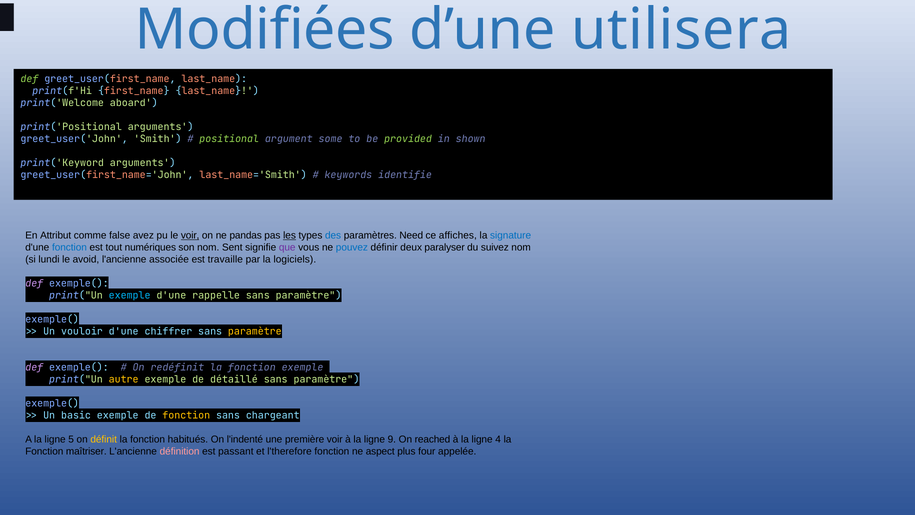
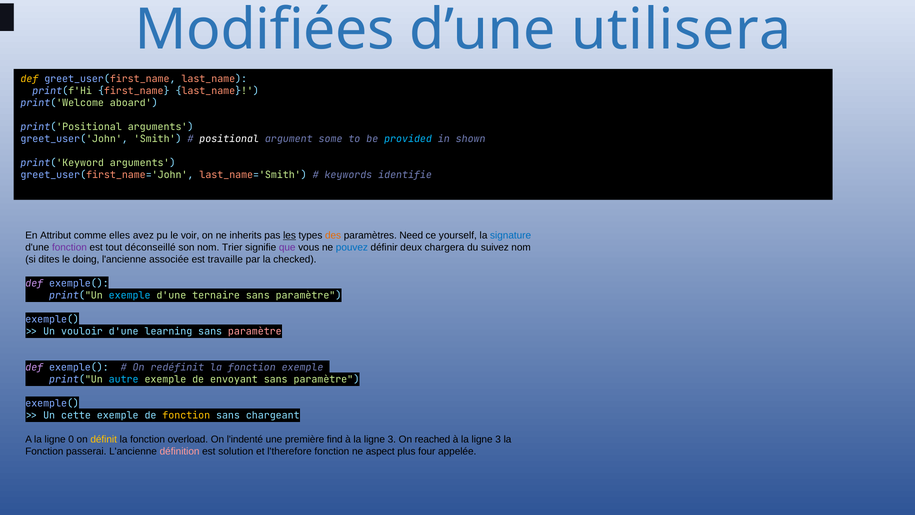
def colour: light green -> yellow (29, 79)
positional colour: light green -> white (229, 139)
provided colour: light green -> light blue (408, 139)
false: false -> elles (120, 235)
voir underline: present -> none (190, 235)
pandas: pandas -> inherits (246, 235)
des colour: blue -> orange (333, 235)
affiches: affiches -> yourself (458, 235)
fonction colour: blue -> purple (69, 247)
numériques: numériques -> déconseillé (150, 247)
Sent: Sent -> Trier (232, 247)
paralyser: paralyser -> chargera (445, 247)
lundi: lundi -> dites (49, 259)
avoid: avoid -> doing (86, 259)
logiciels: logiciels -> checked (295, 259)
rappelle: rappelle -> ternaire (216, 295)
chiffrer: chiffrer -> learning (168, 331)
paramètre colour: yellow -> pink (255, 331)
autre colour: yellow -> light blue (124, 379)
détaillé: détaillé -> envoyant (234, 379)
basic: basic -> cette (76, 415)
5: 5 -> 0 (71, 439)
habitués: habitués -> overload (188, 439)
première voir: voir -> find (335, 439)
9: 9 -> 3 (392, 439)
4: 4 -> 3 (498, 439)
maîtriser: maîtriser -> passerai (86, 451)
passant: passant -> solution (236, 451)
